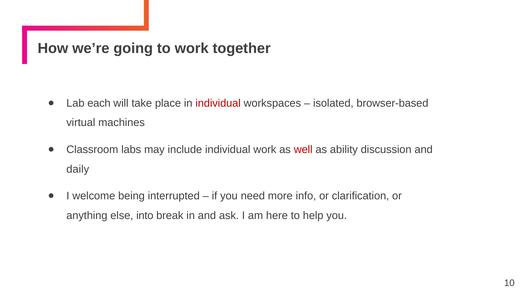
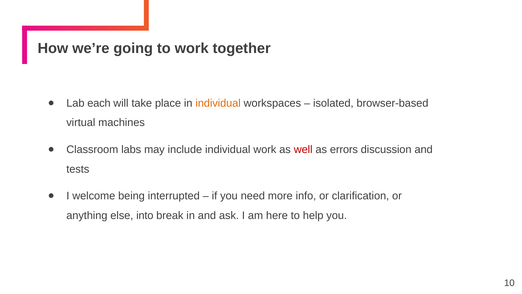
individual colour: red -> orange (218, 103)
ability: ability -> errors (344, 149)
daily: daily -> tests (78, 169)
